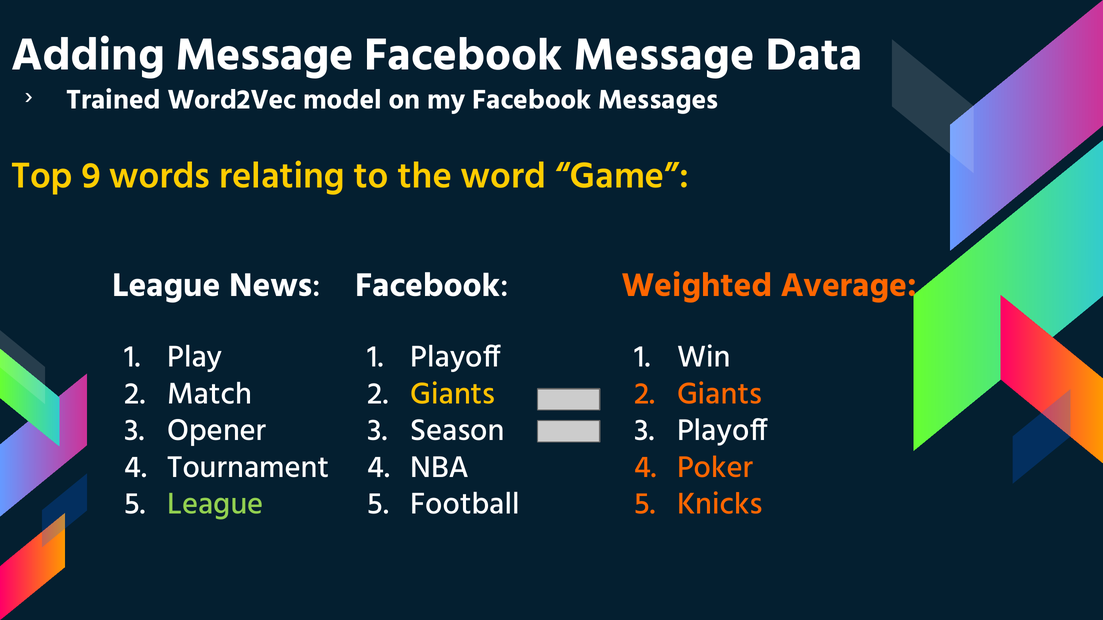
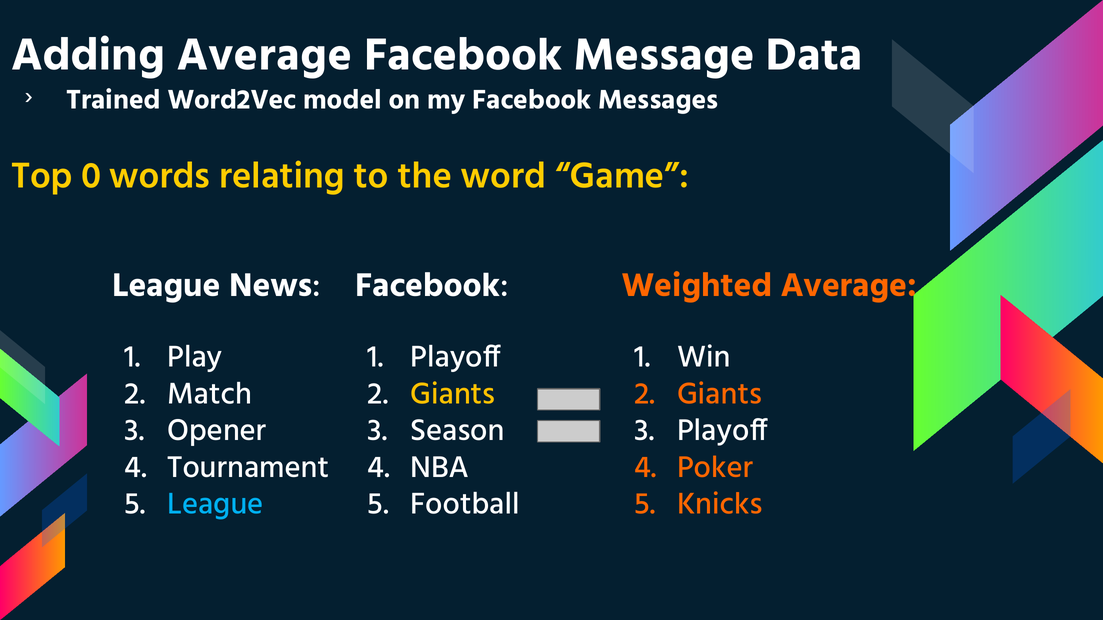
Adding Message: Message -> Average (264, 55)
9: 9 -> 0 (91, 176)
League colour: light green -> light blue (215, 504)
